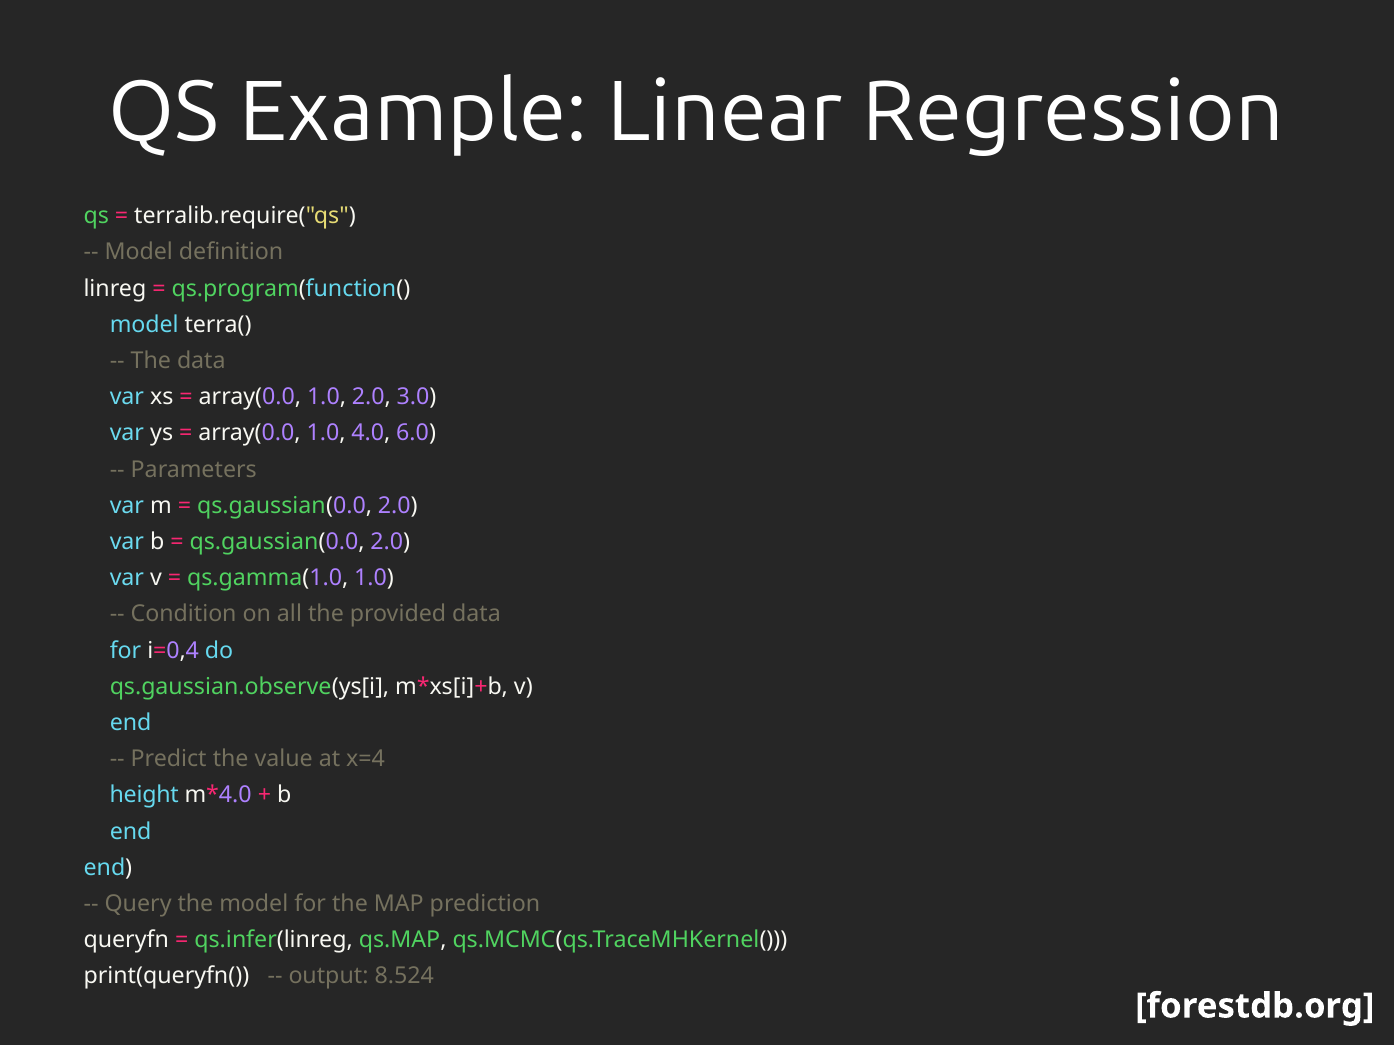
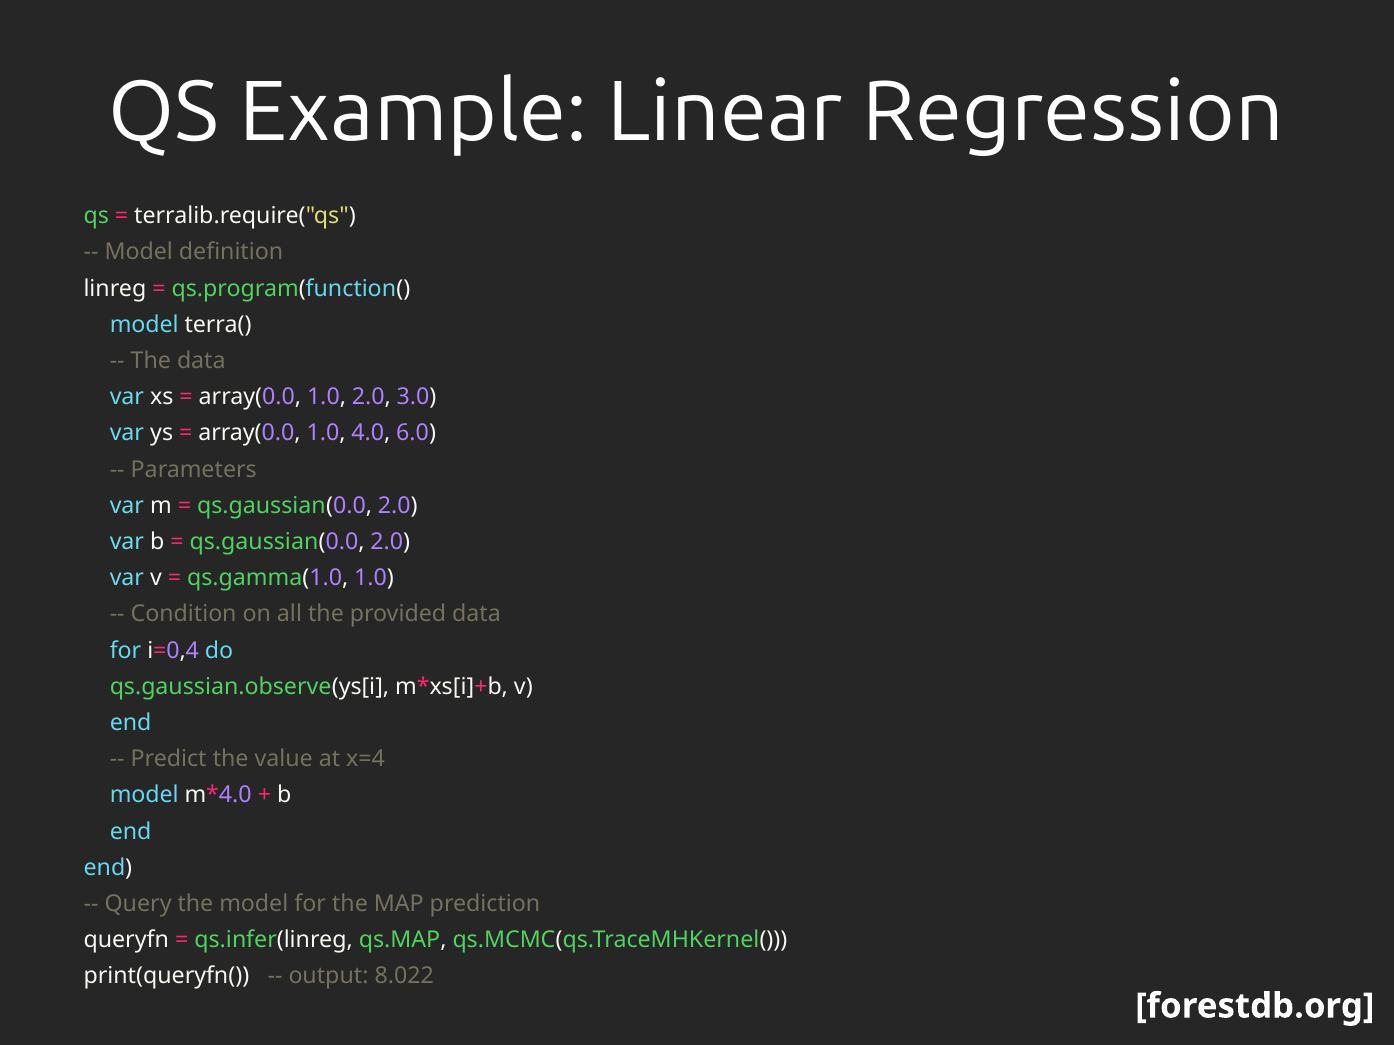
height: height -> model (144, 796)
8.524: 8.524 -> 8.022 (404, 977)
